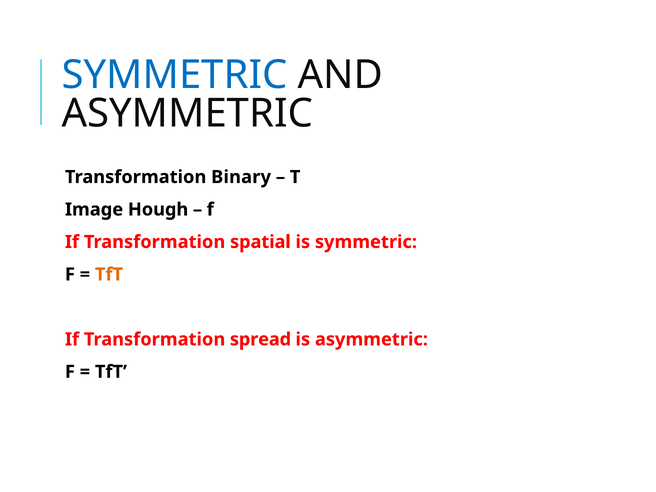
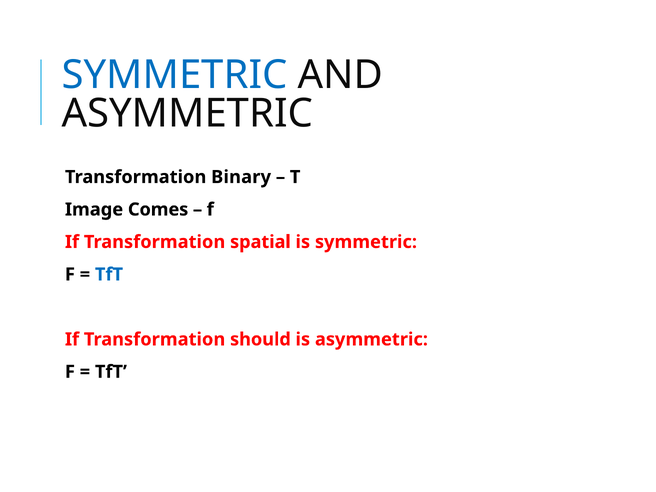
Hough: Hough -> Comes (158, 210)
TfT colour: orange -> blue (109, 274)
spread: spread -> should (260, 339)
